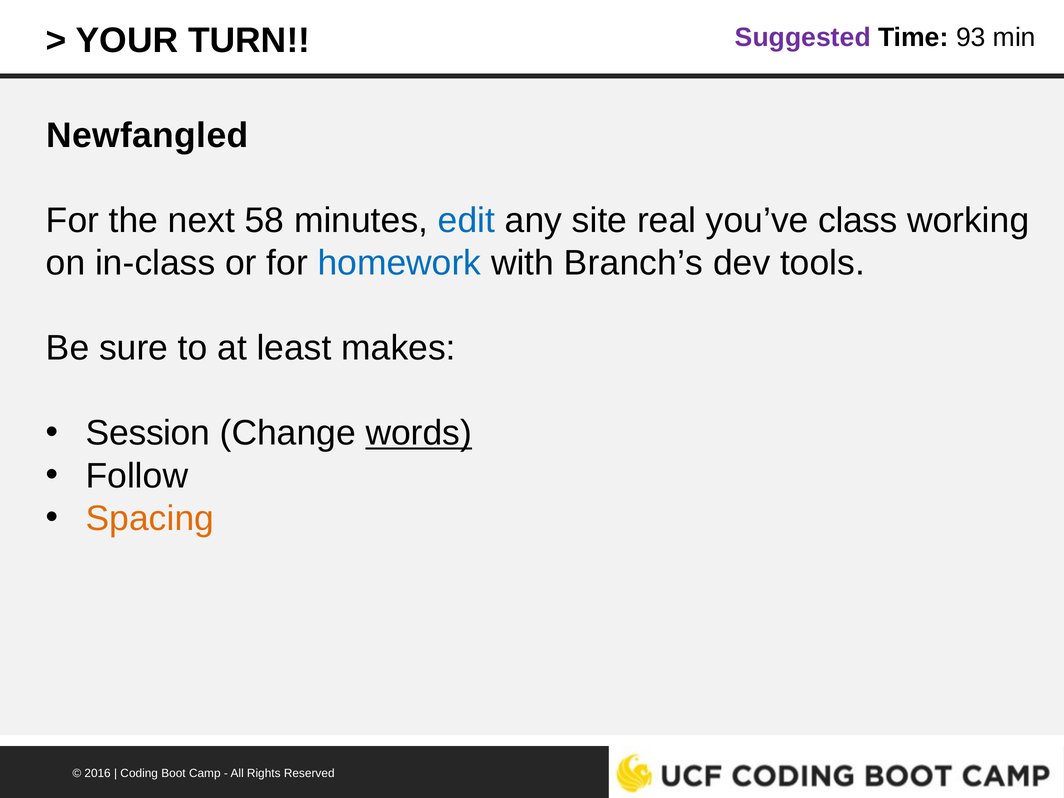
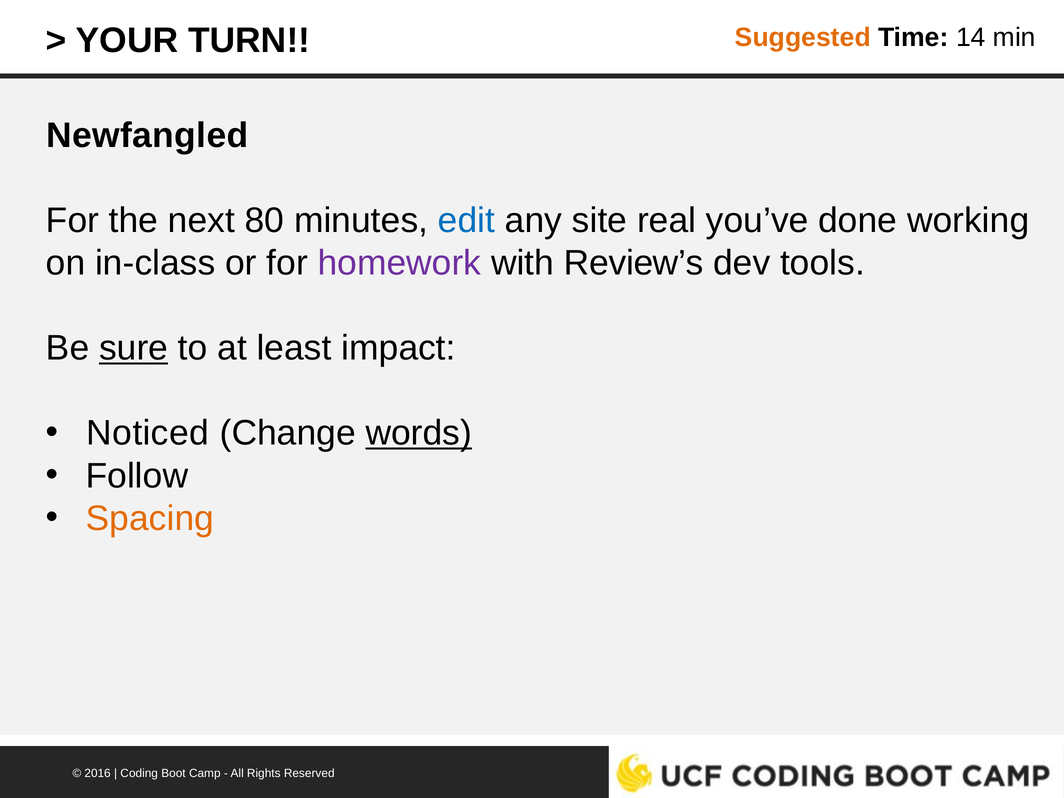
Suggested colour: purple -> orange (803, 38)
93: 93 -> 14 (971, 38)
58: 58 -> 80 (264, 220)
class: class -> done (858, 220)
homework colour: blue -> purple (399, 263)
Branch’s: Branch’s -> Review’s (634, 263)
sure underline: none -> present (134, 348)
makes: makes -> impact (398, 348)
Session: Session -> Noticed (148, 433)
